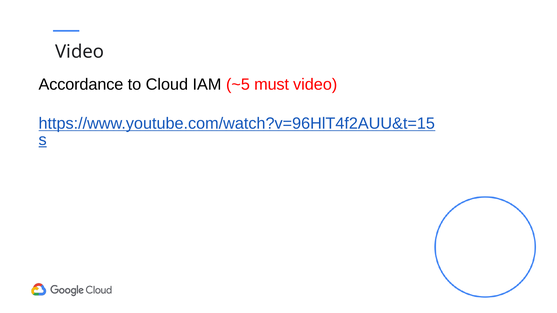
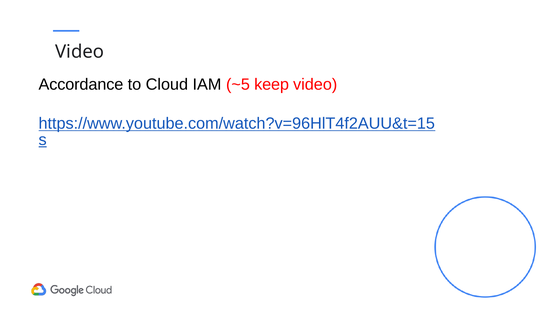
must: must -> keep (272, 85)
